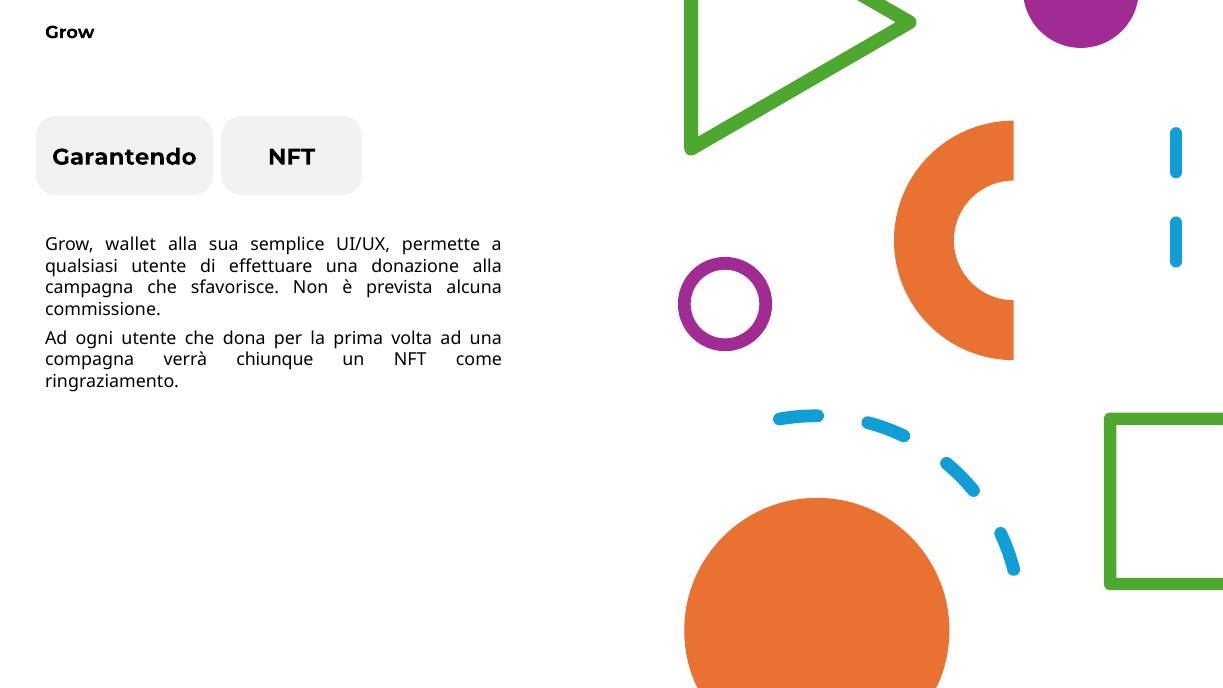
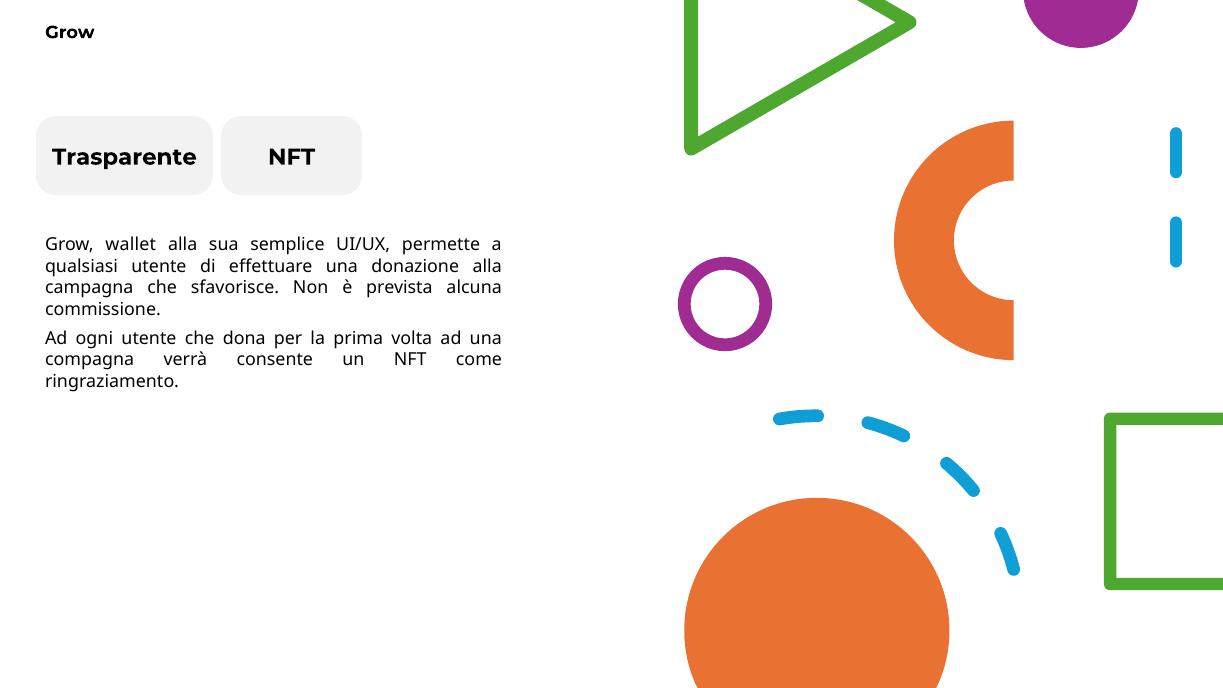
Garantendo: Garantendo -> Trasparente (124, 157)
chiunque: chiunque -> consente (275, 360)
